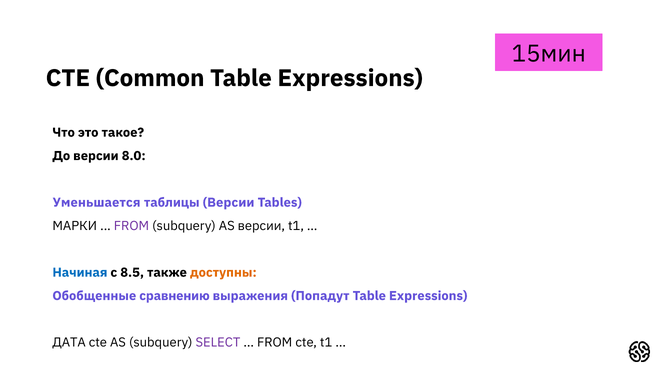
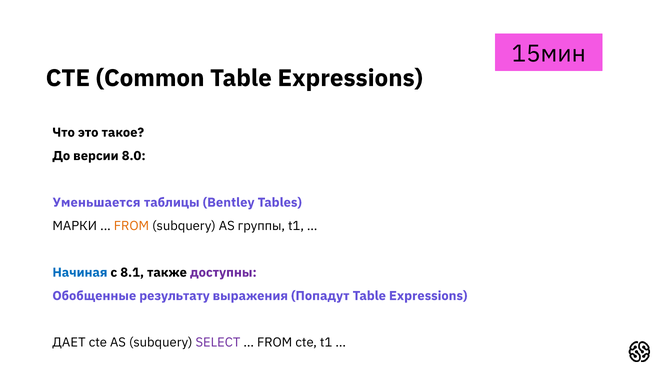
таблицы Версии: Версии -> Bentley (229, 203)
FROM colour: purple -> orange (132, 226)
AS версии: версии -> группы (261, 226)
8.5: 8.5 -> 8.1 (132, 273)
доступны colour: orange -> purple (223, 273)
сравнению: сравнению -> результату (174, 296)
ДАТА: ДАТА -> ДАЕТ (69, 343)
